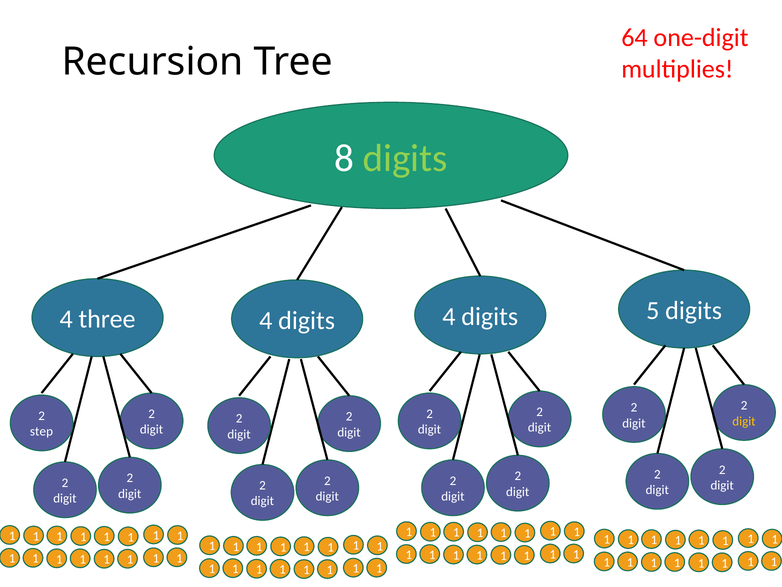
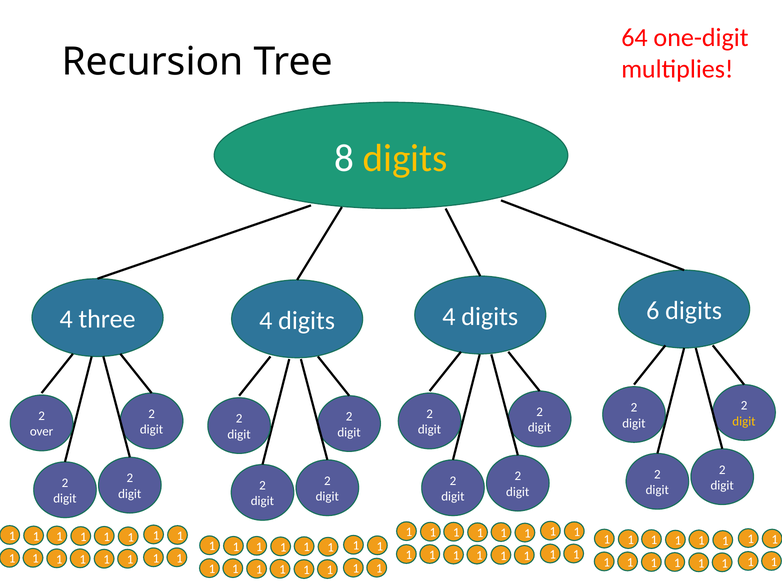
digits colour: light green -> yellow (405, 158)
5: 5 -> 6 (653, 311)
step: step -> over (42, 431)
